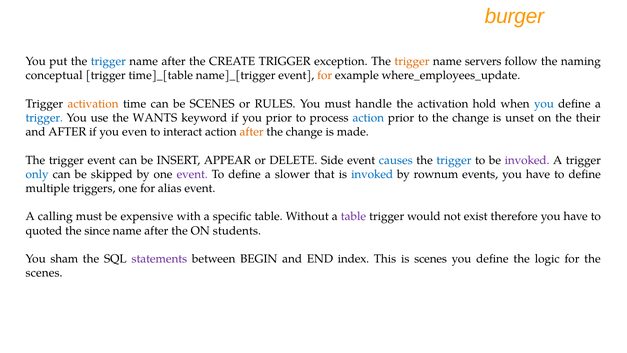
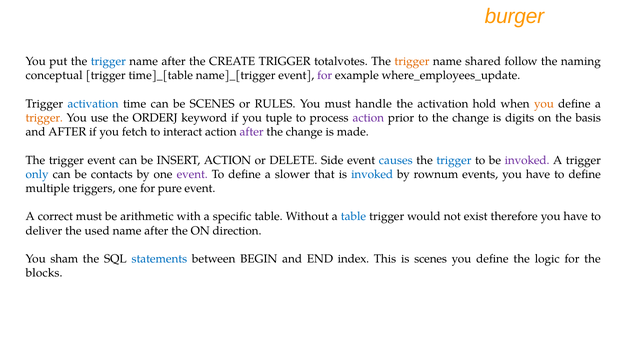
exception: exception -> totalvotes (341, 61)
servers: servers -> shared (483, 61)
for colour: orange -> purple (325, 75)
activation colour: orange -> blue (93, 104)
you colour: blue -> orange (544, 104)
trigger colour: blue -> orange (44, 118)
WANTS: WANTS -> ORDERJ (155, 118)
you prior: prior -> tuple (279, 118)
action colour: blue -> purple (368, 118)
unset: unset -> digits (520, 118)
their: their -> basis (588, 118)
even: even -> fetch (135, 132)
after colour: orange -> purple (252, 132)
INSERT APPEAR: APPEAR -> ACTION (227, 160)
skipped: skipped -> contacts (112, 174)
alias: alias -> pure (170, 188)
calling: calling -> correct (55, 216)
expensive: expensive -> arithmetic (147, 216)
table colour: purple -> blue (353, 216)
quoted: quoted -> deliver (44, 231)
since: since -> used (97, 231)
students: students -> direction (237, 231)
statements colour: purple -> blue (159, 259)
scenes: scenes -> blocks (44, 273)
